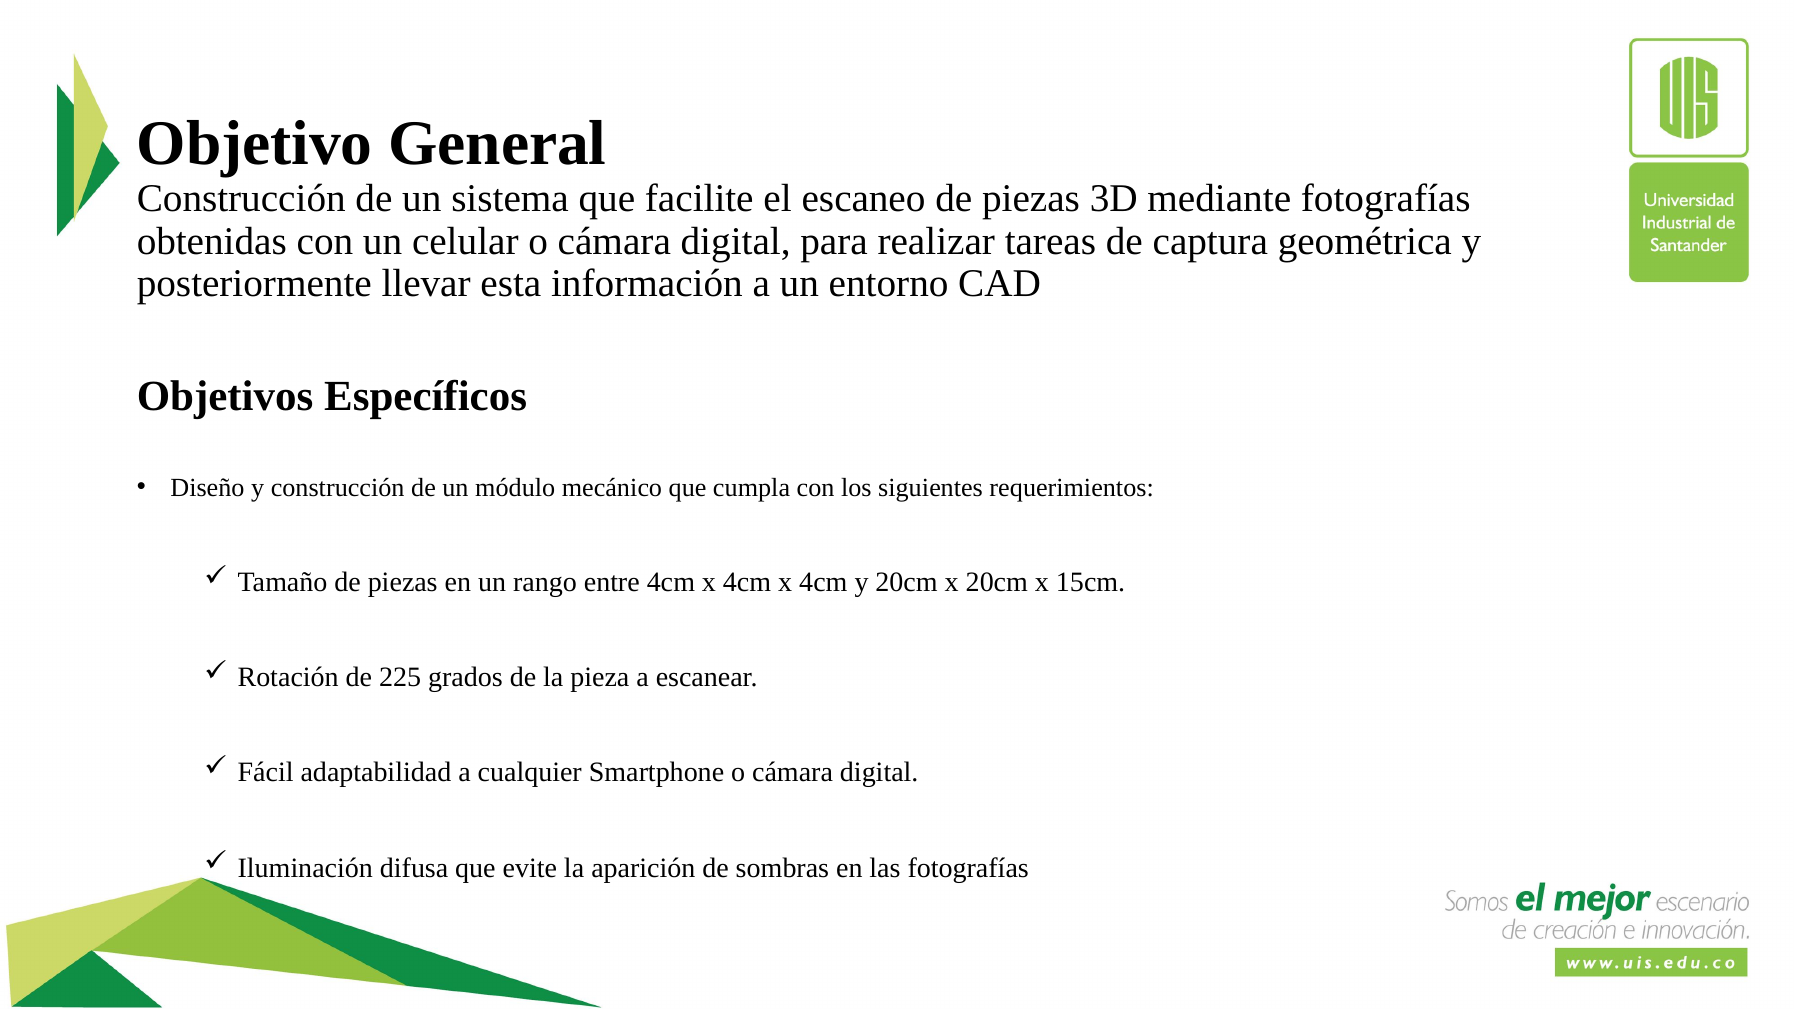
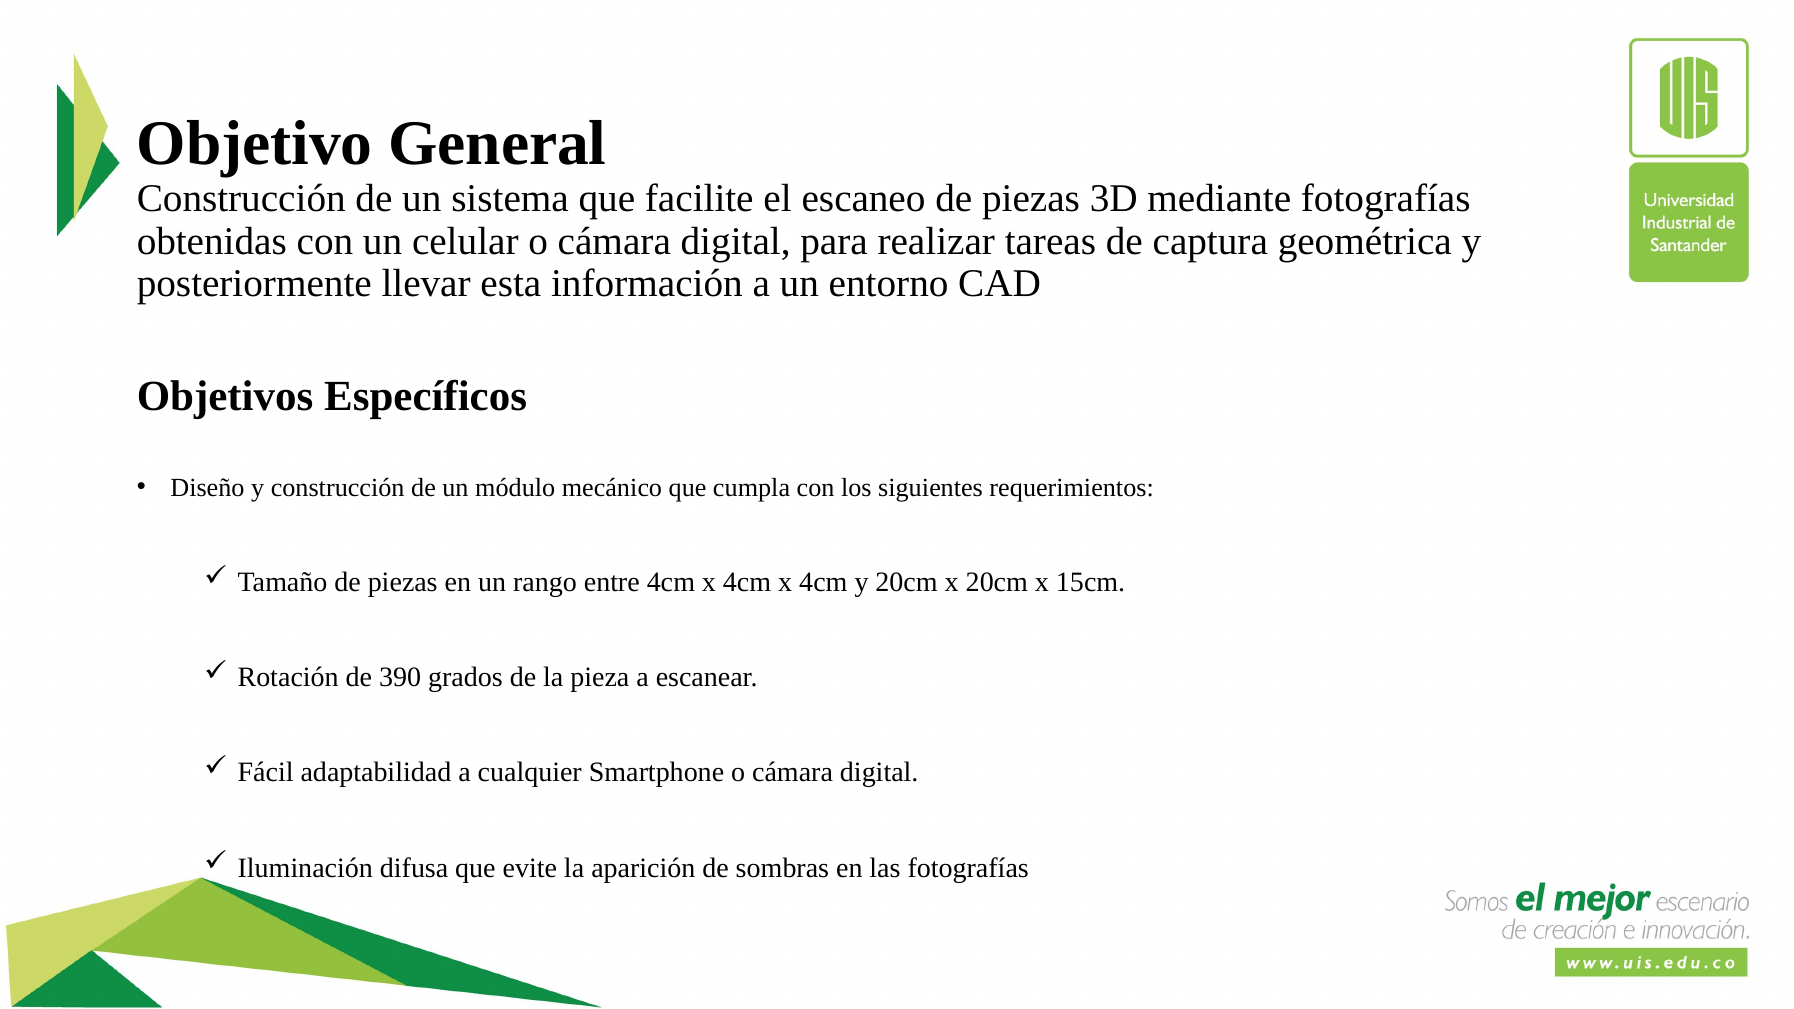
225: 225 -> 390 (400, 677)
